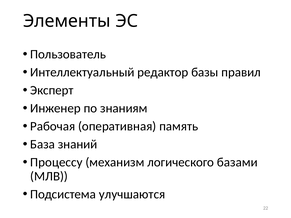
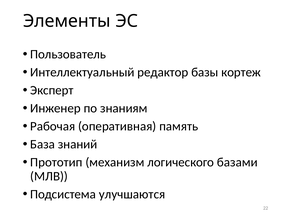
правил: правил -> кортеж (241, 72)
Процессу: Процессу -> Прототип (56, 162)
